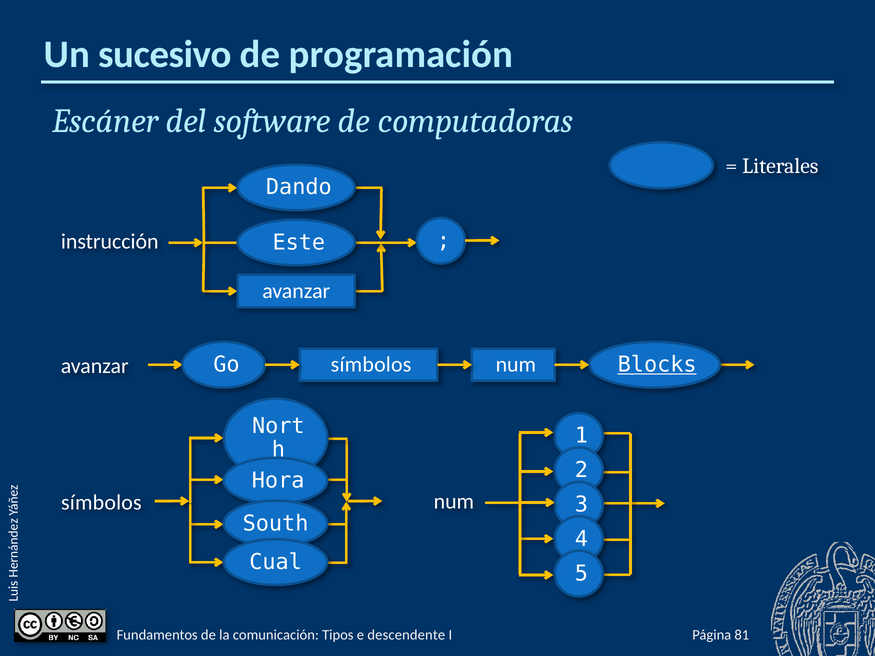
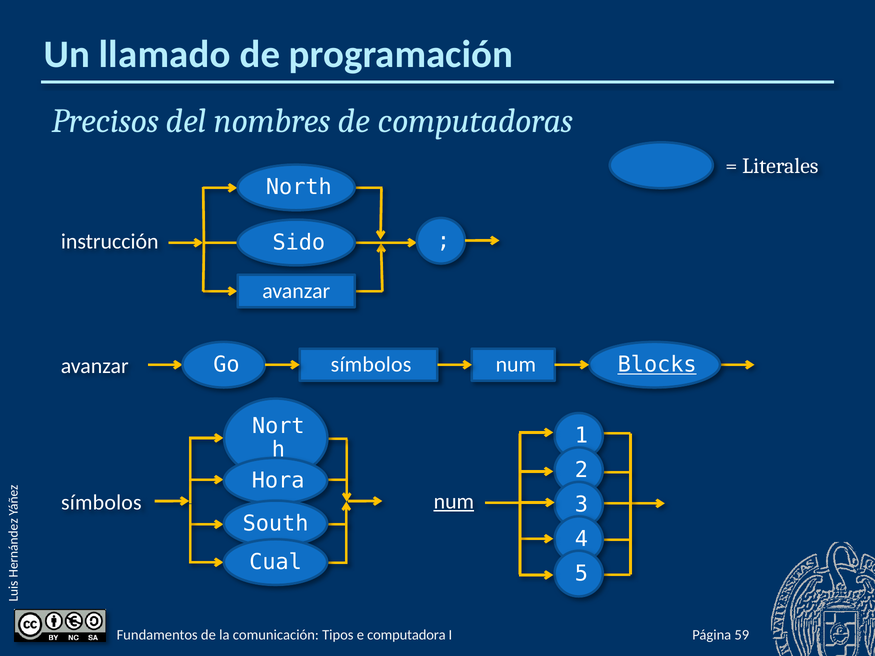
sucesivo: sucesivo -> llamado (165, 55)
Escáner: Escáner -> Precisos (105, 121)
software: software -> nombres (272, 121)
Dando: Dando -> North (299, 187)
Este: Este -> Sido (299, 242)
num underline: none -> present (454, 502)
81: 81 -> 59 (742, 635)
descendente: descendente -> computadora (406, 635)
